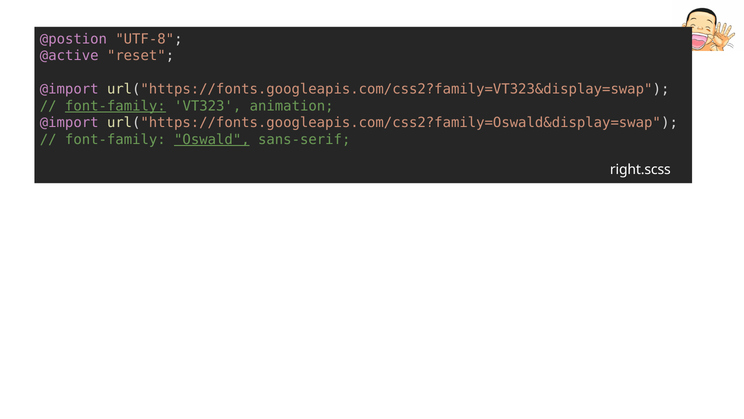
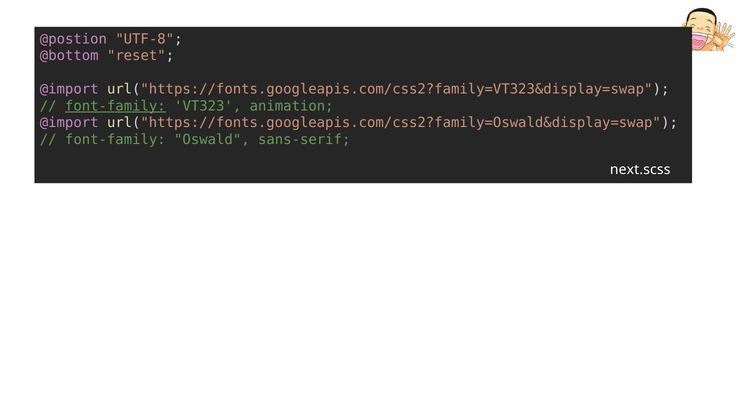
@active: @active -> @bottom (69, 56)
Oswald underline: present -> none (212, 139)
right.scss: right.scss -> next.scss (640, 169)
